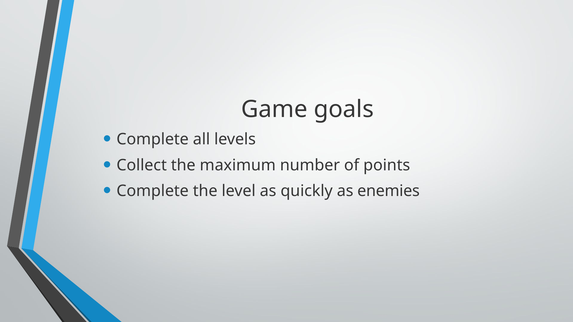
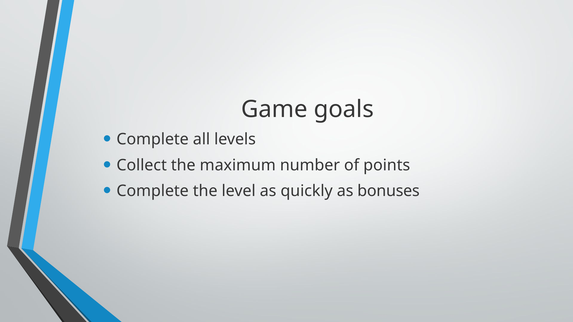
enemies: enemies -> bonuses (388, 191)
